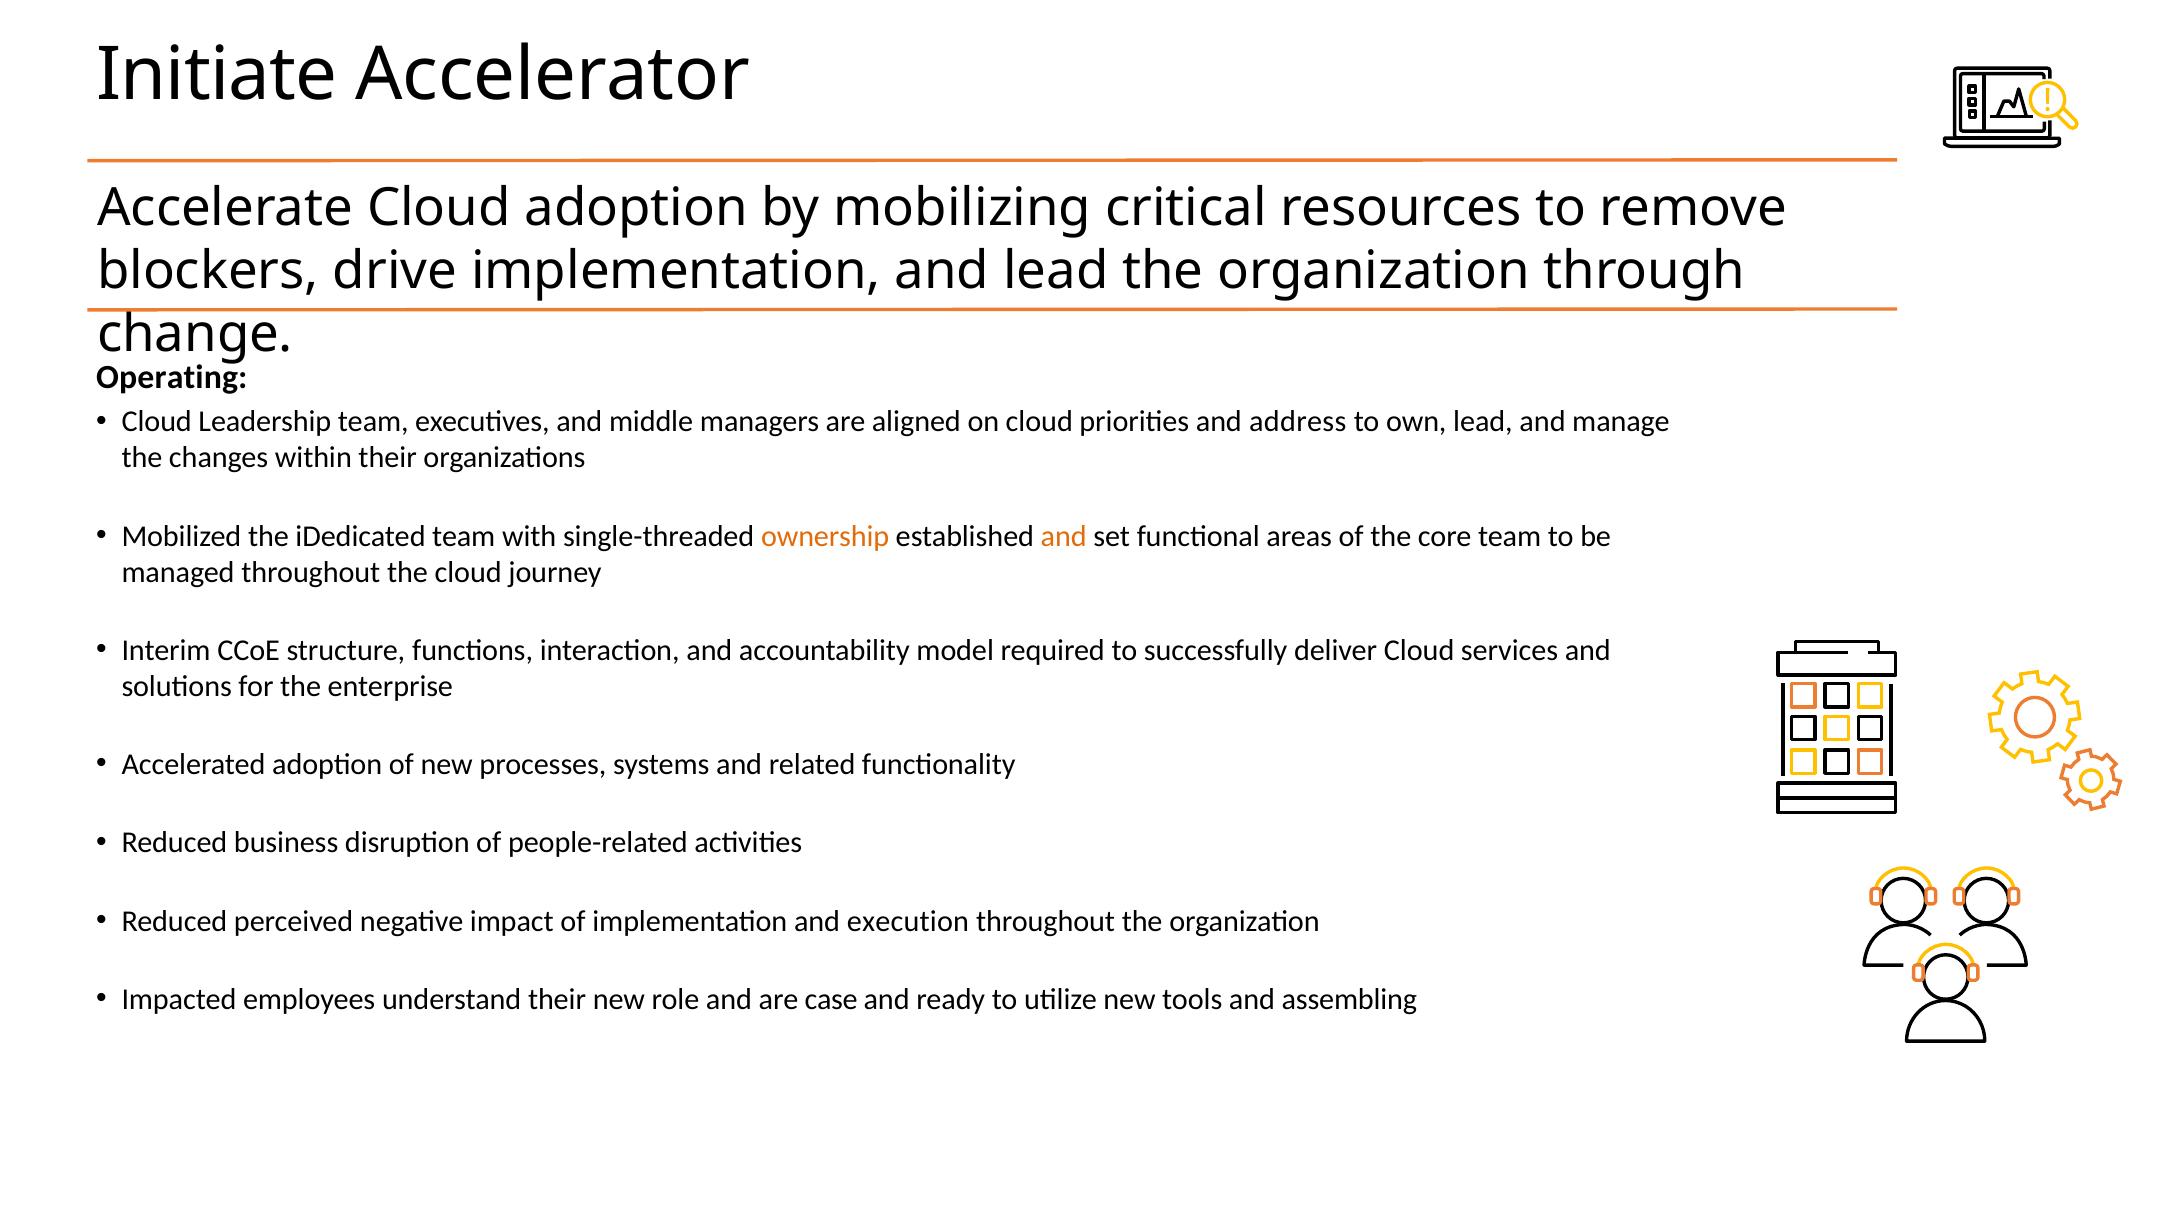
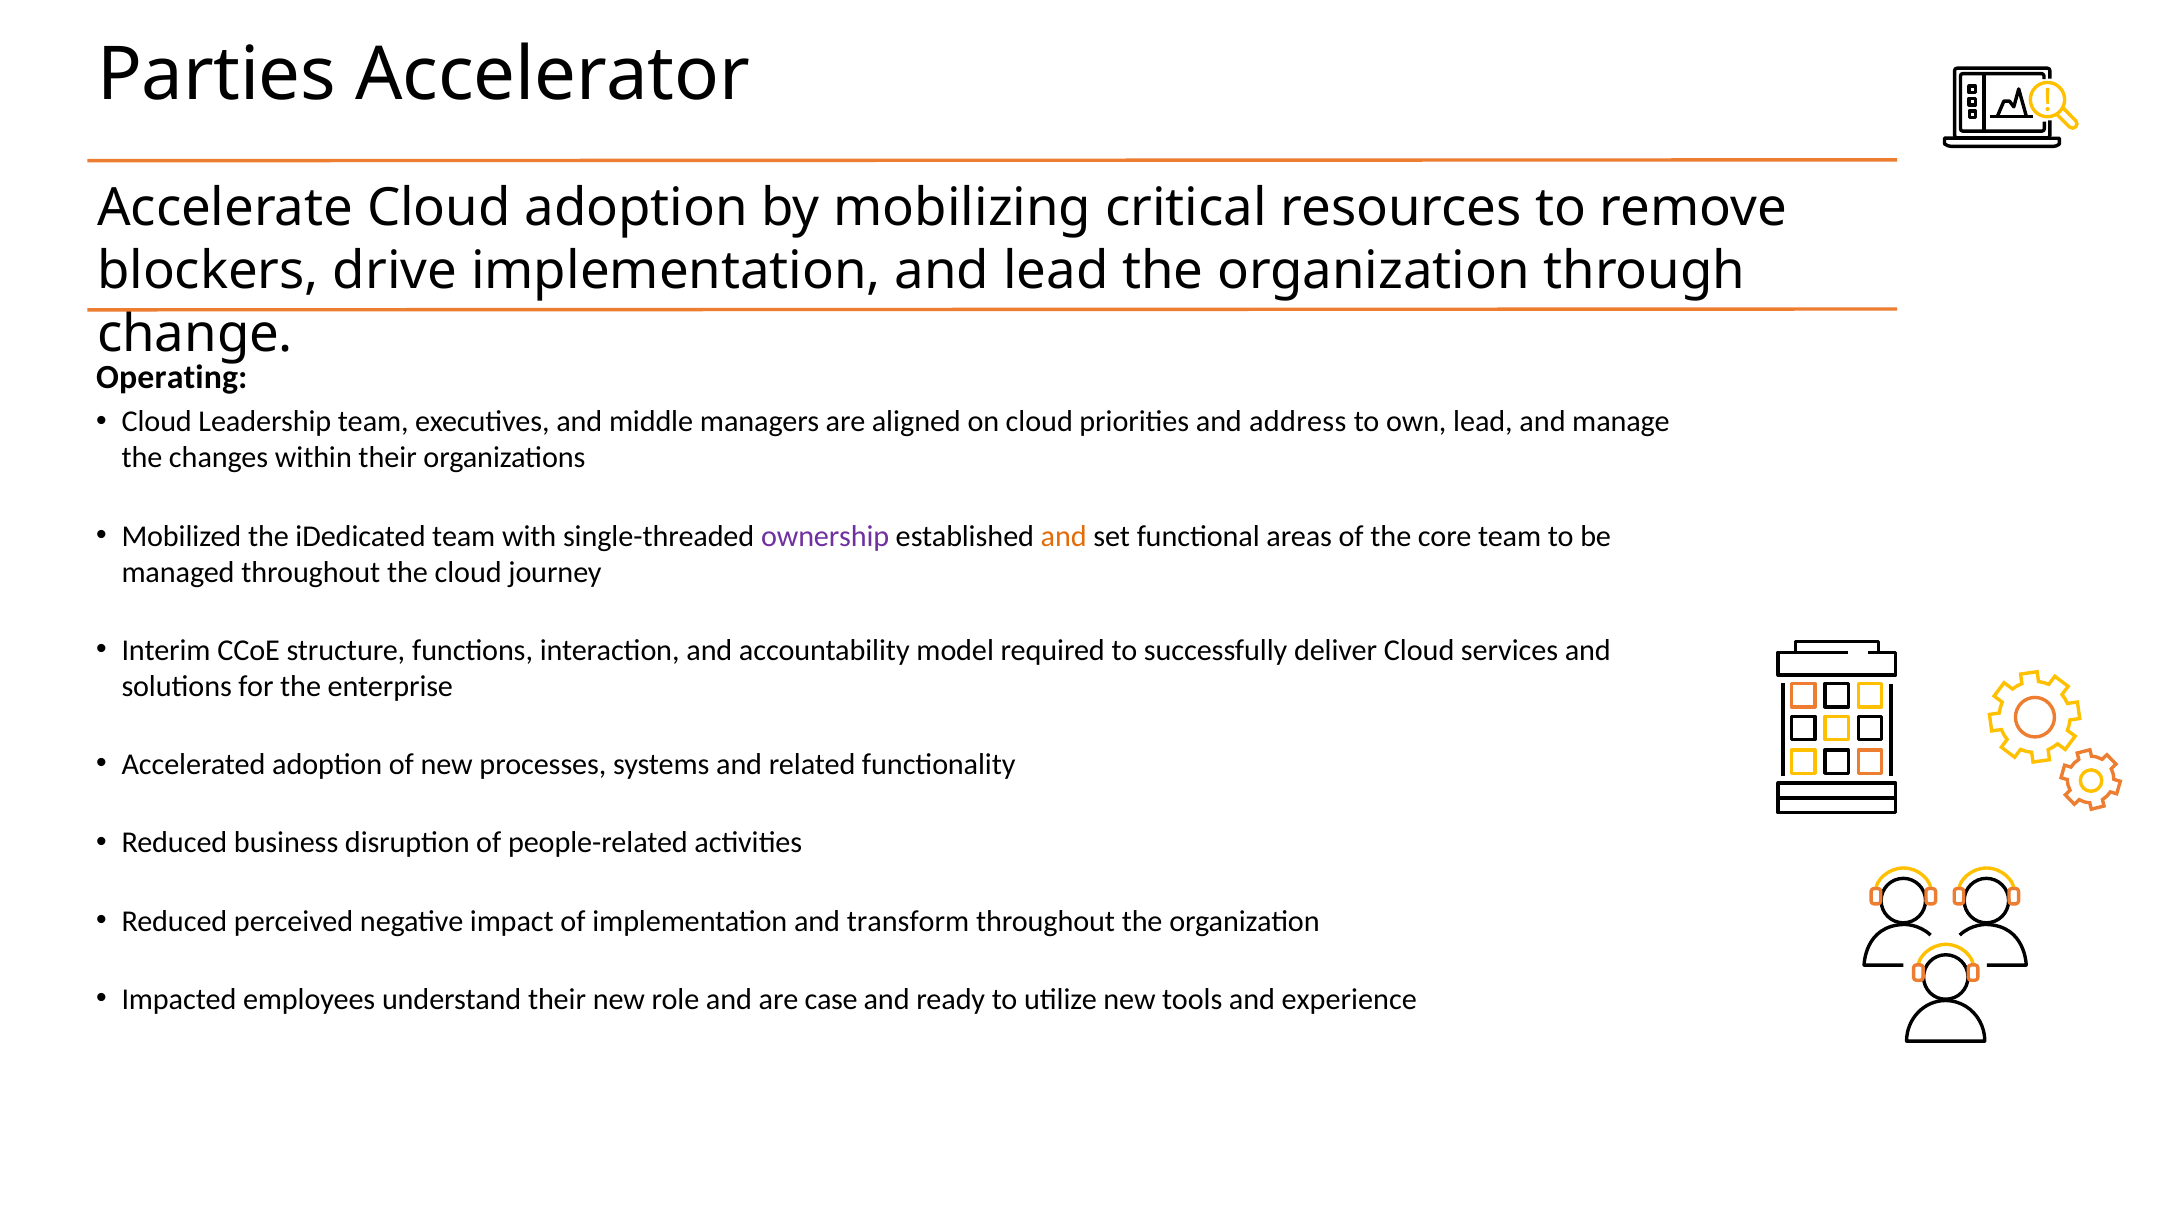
Initiate: Initiate -> Parties (217, 75)
ownership colour: orange -> purple (825, 536)
execution: execution -> transform (908, 921)
assembling: assembling -> experience (1349, 999)
